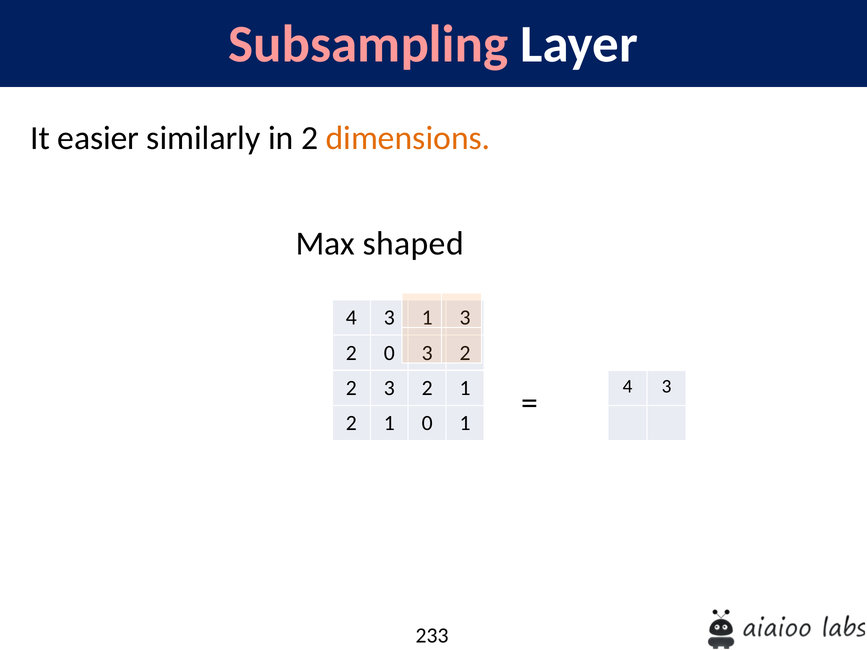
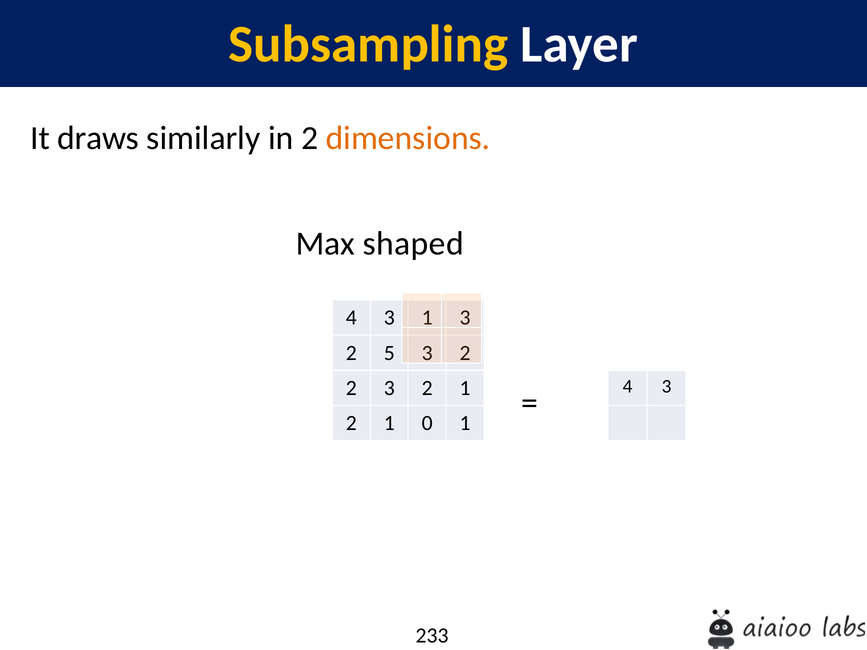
Subsampling colour: pink -> yellow (368, 44)
easier: easier -> draws (98, 138)
2 0: 0 -> 5 (389, 353)
